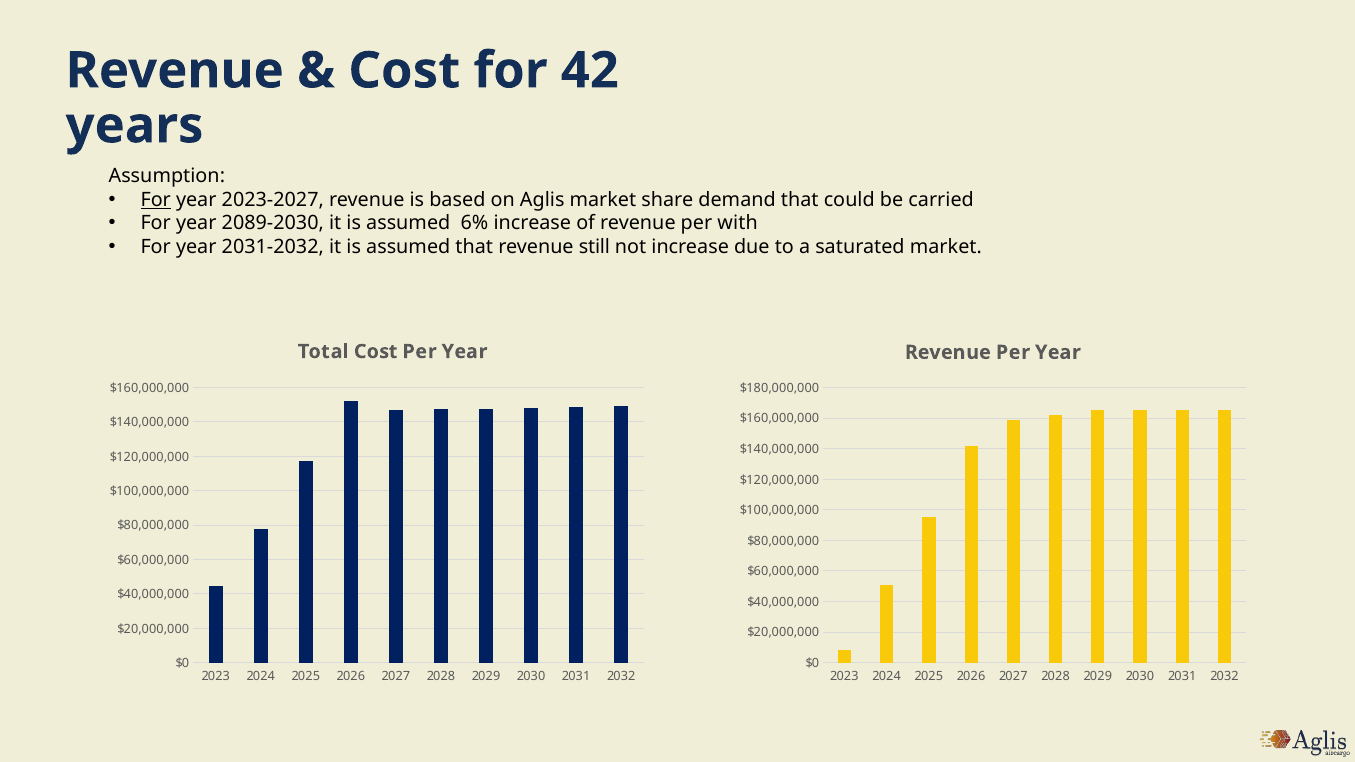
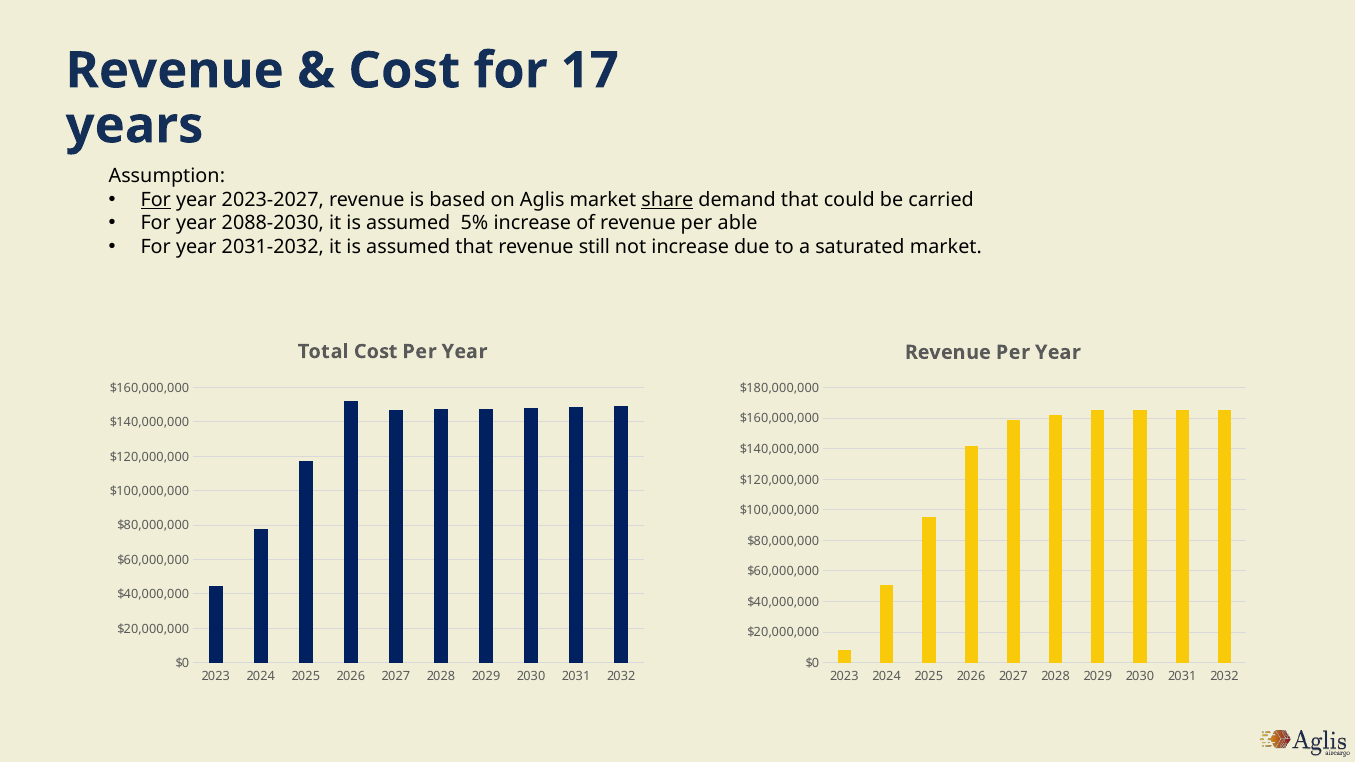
42: 42 -> 17 (590, 71)
share underline: none -> present (667, 200)
2089-2030: 2089-2030 -> 2088-2030 (273, 224)
6%: 6% -> 5% (474, 224)
with: with -> able (738, 224)
